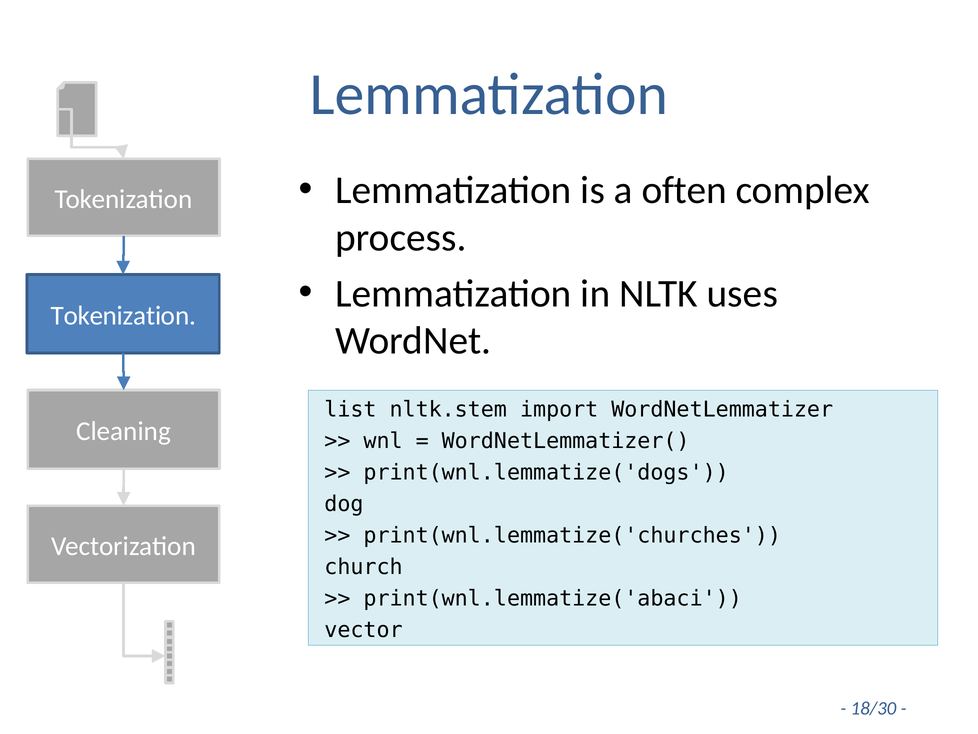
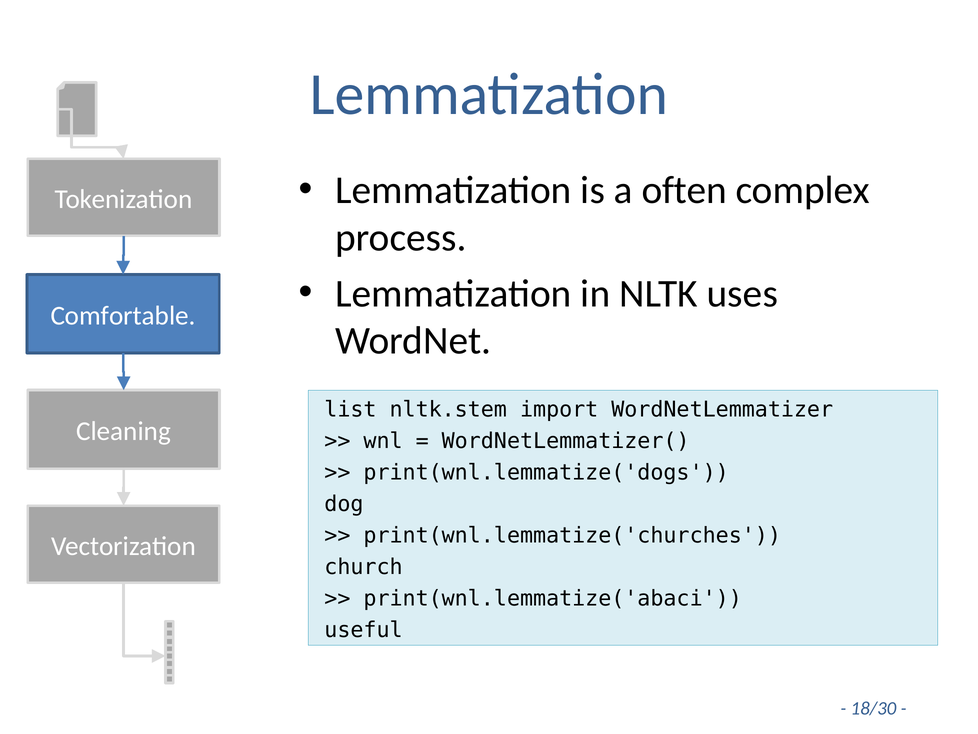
Tokenization: Tokenization -> Comfortable (123, 315)
vector: vector -> useful (363, 630)
